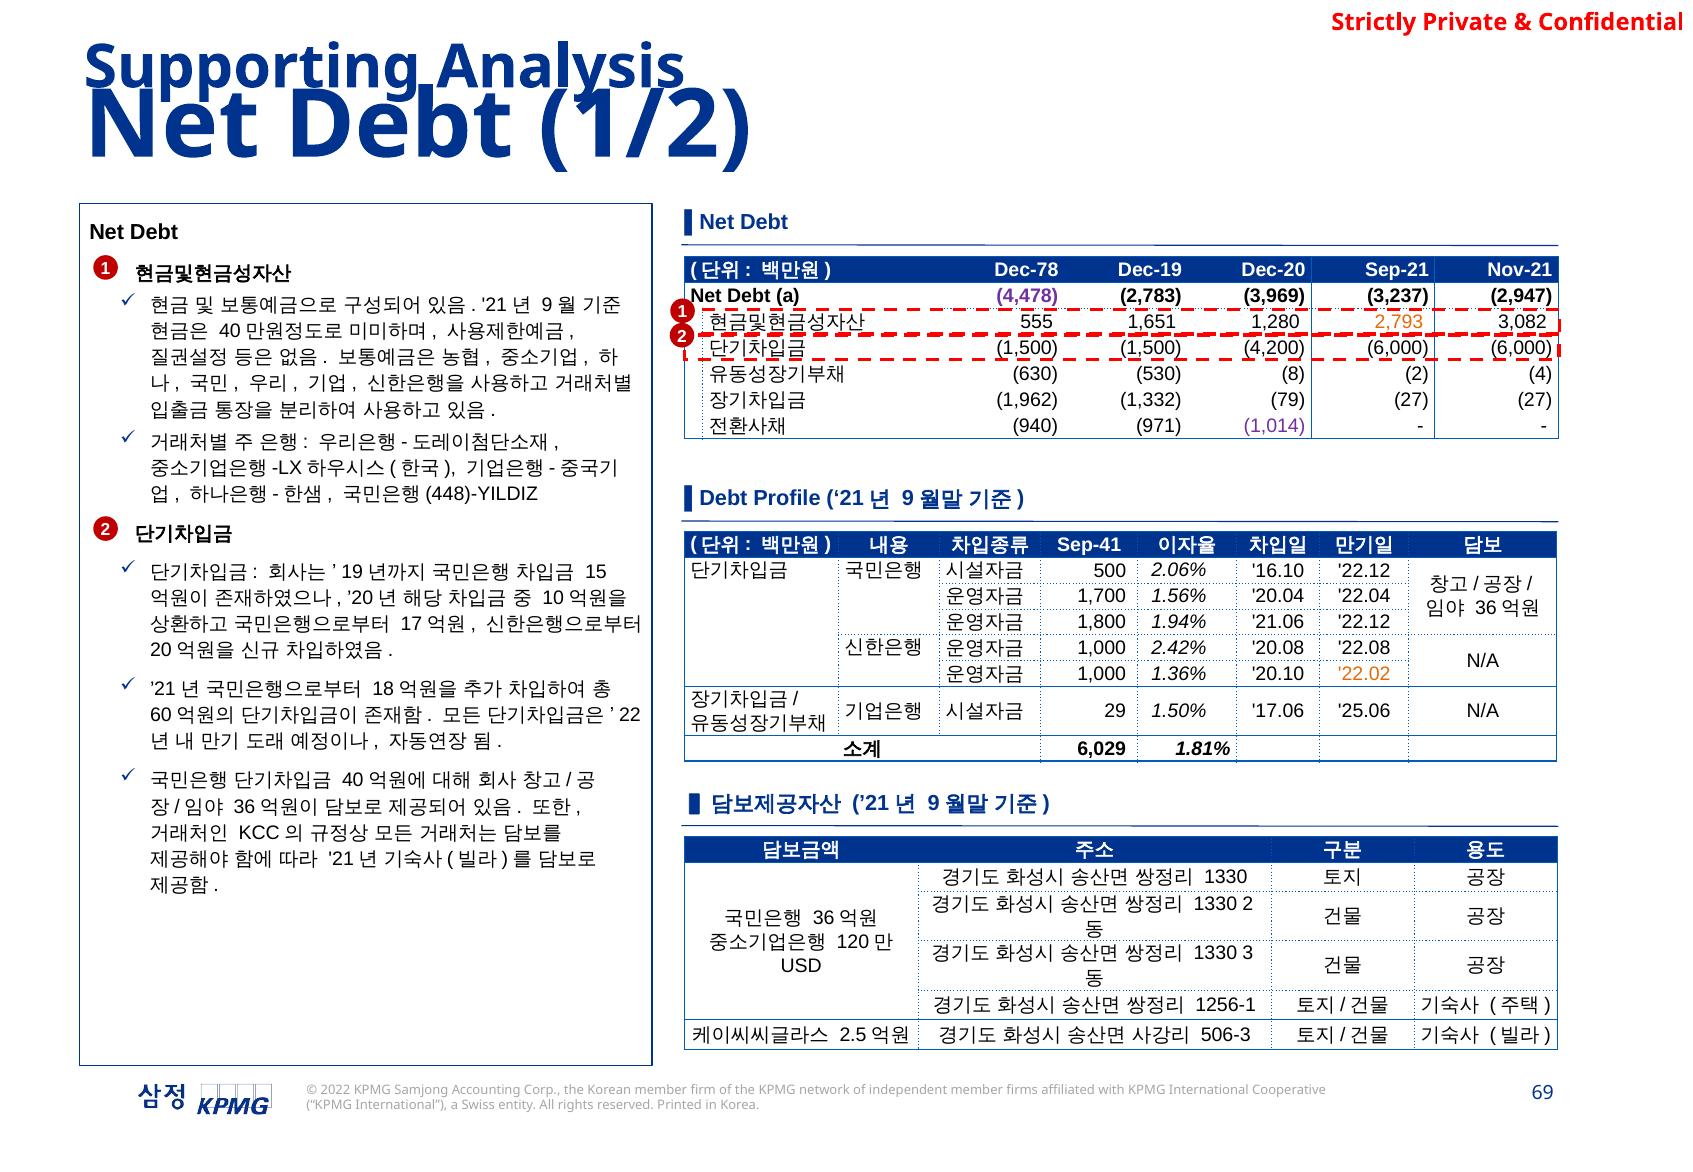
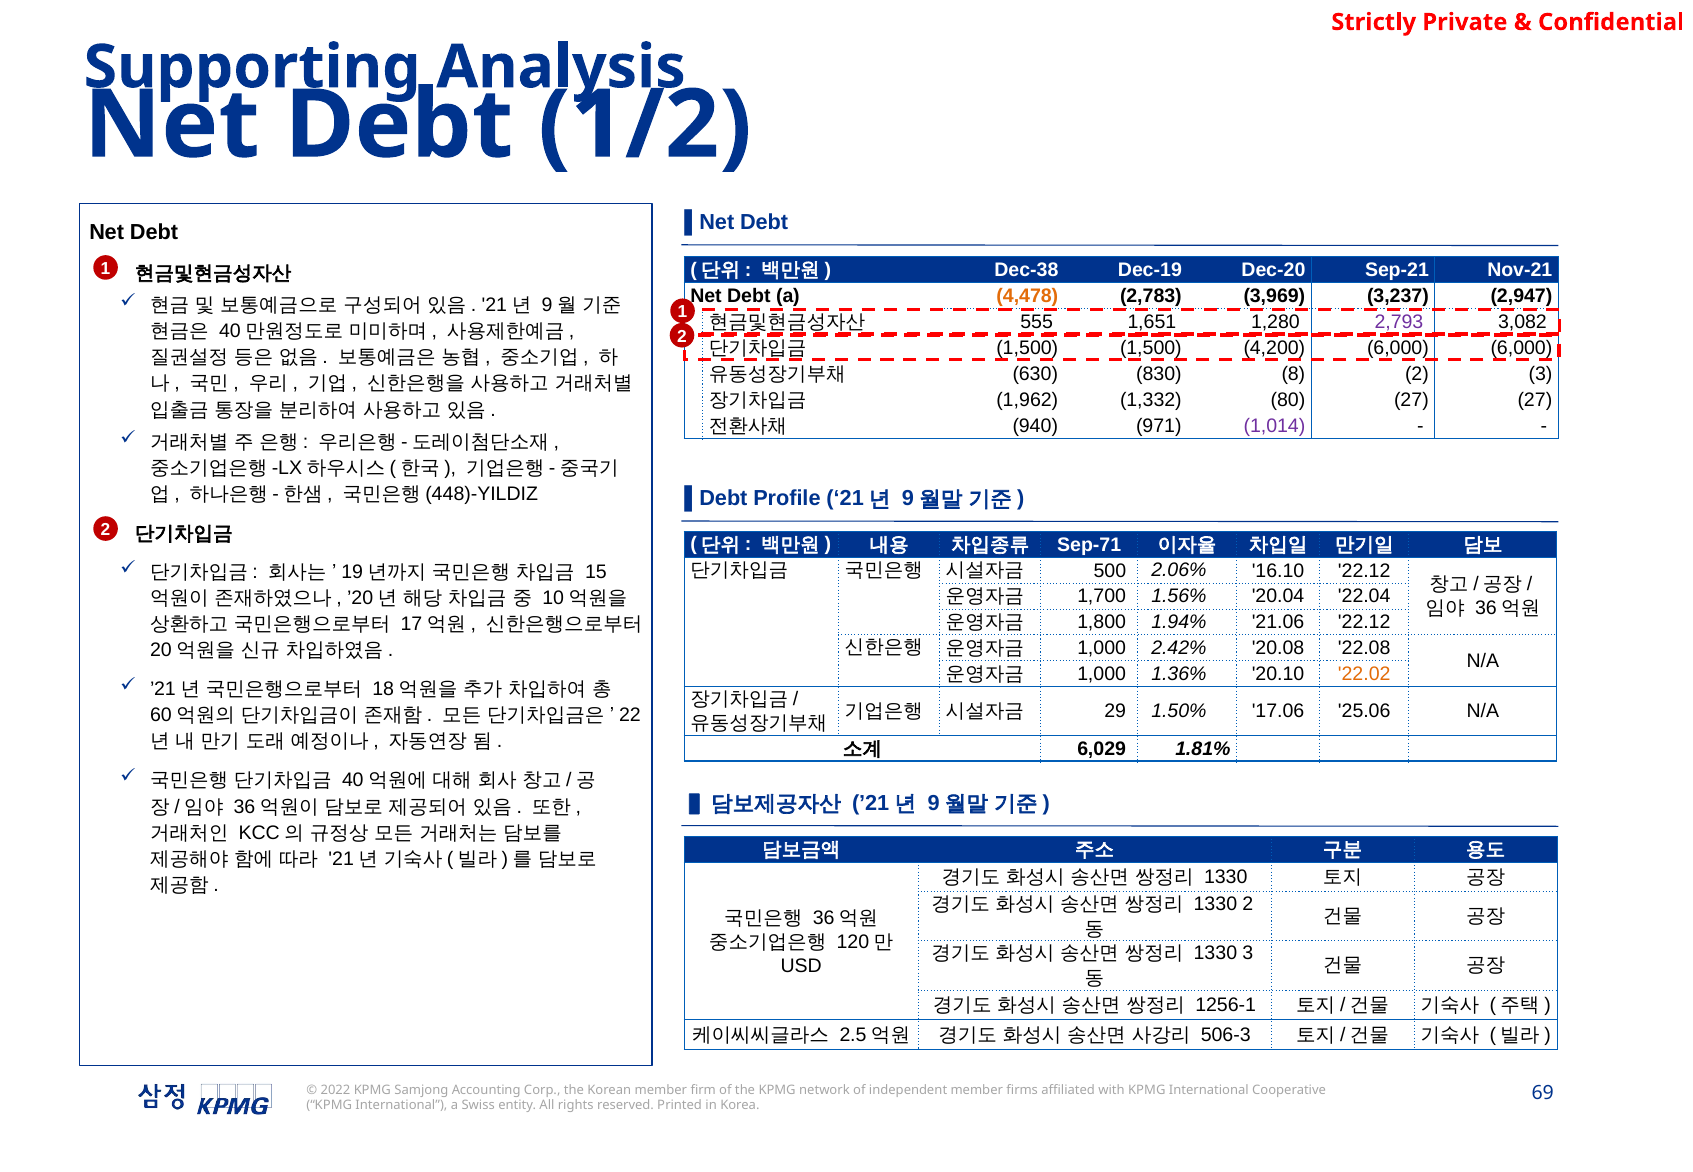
Dec-78: Dec-78 -> Dec-38 (1026, 270)
4,478 colour: purple -> orange (1027, 296)
2,793 colour: orange -> purple (1399, 322)
530: 530 -> 830 (1159, 374)
2 4: 4 -> 3 (1541, 374)
79: 79 -> 80 (1288, 400)
Sep-41: Sep-41 -> Sep-71 (1089, 545)
